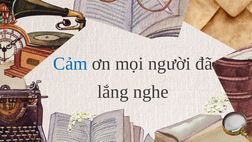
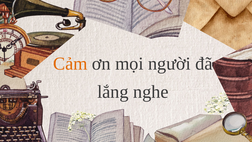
Cảm colour: blue -> orange (70, 64)
